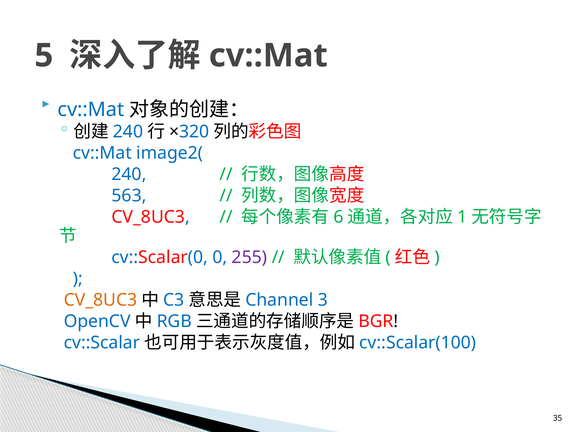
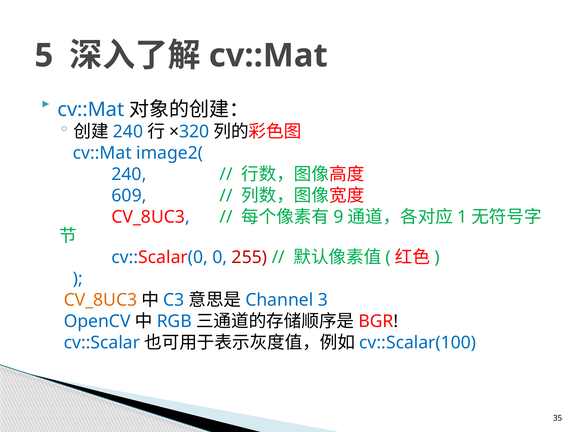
563: 563 -> 609 (129, 196)
6: 6 -> 9 (338, 217)
255 colour: purple -> red (249, 257)
